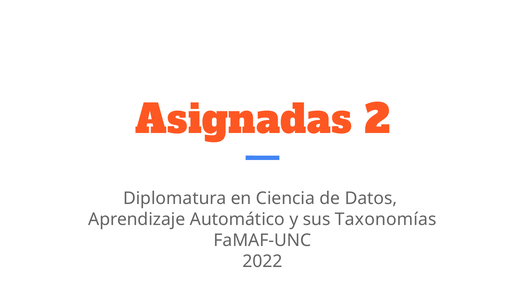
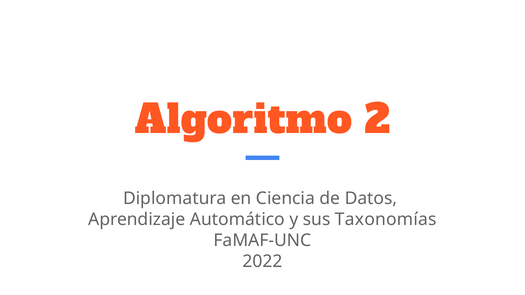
Asignadas: Asignadas -> Algoritmo (244, 120)
